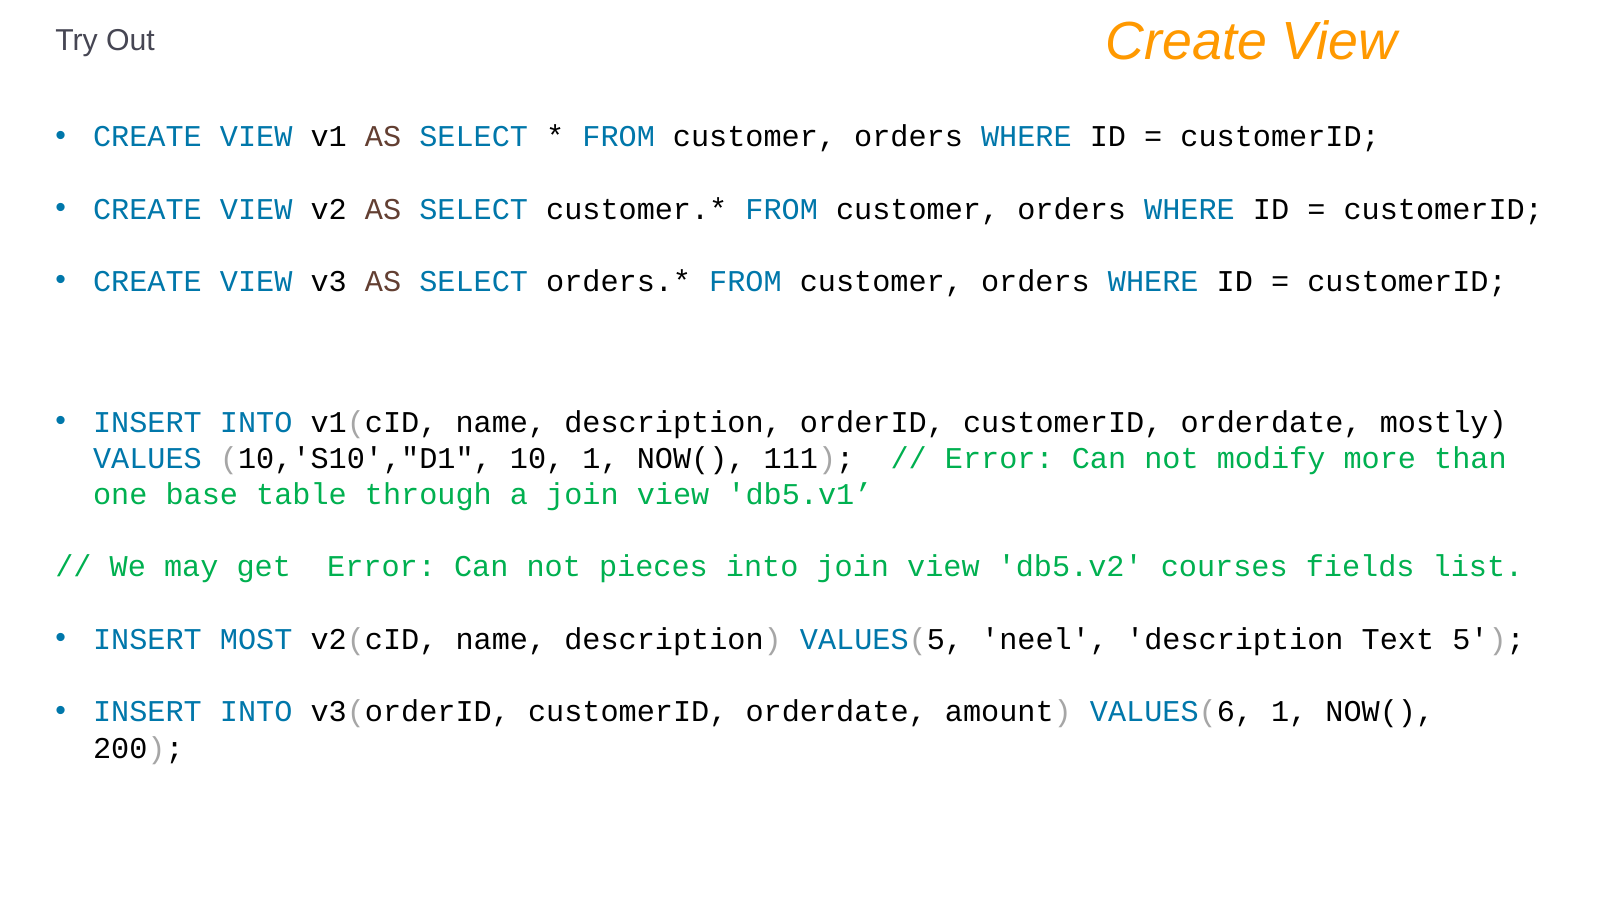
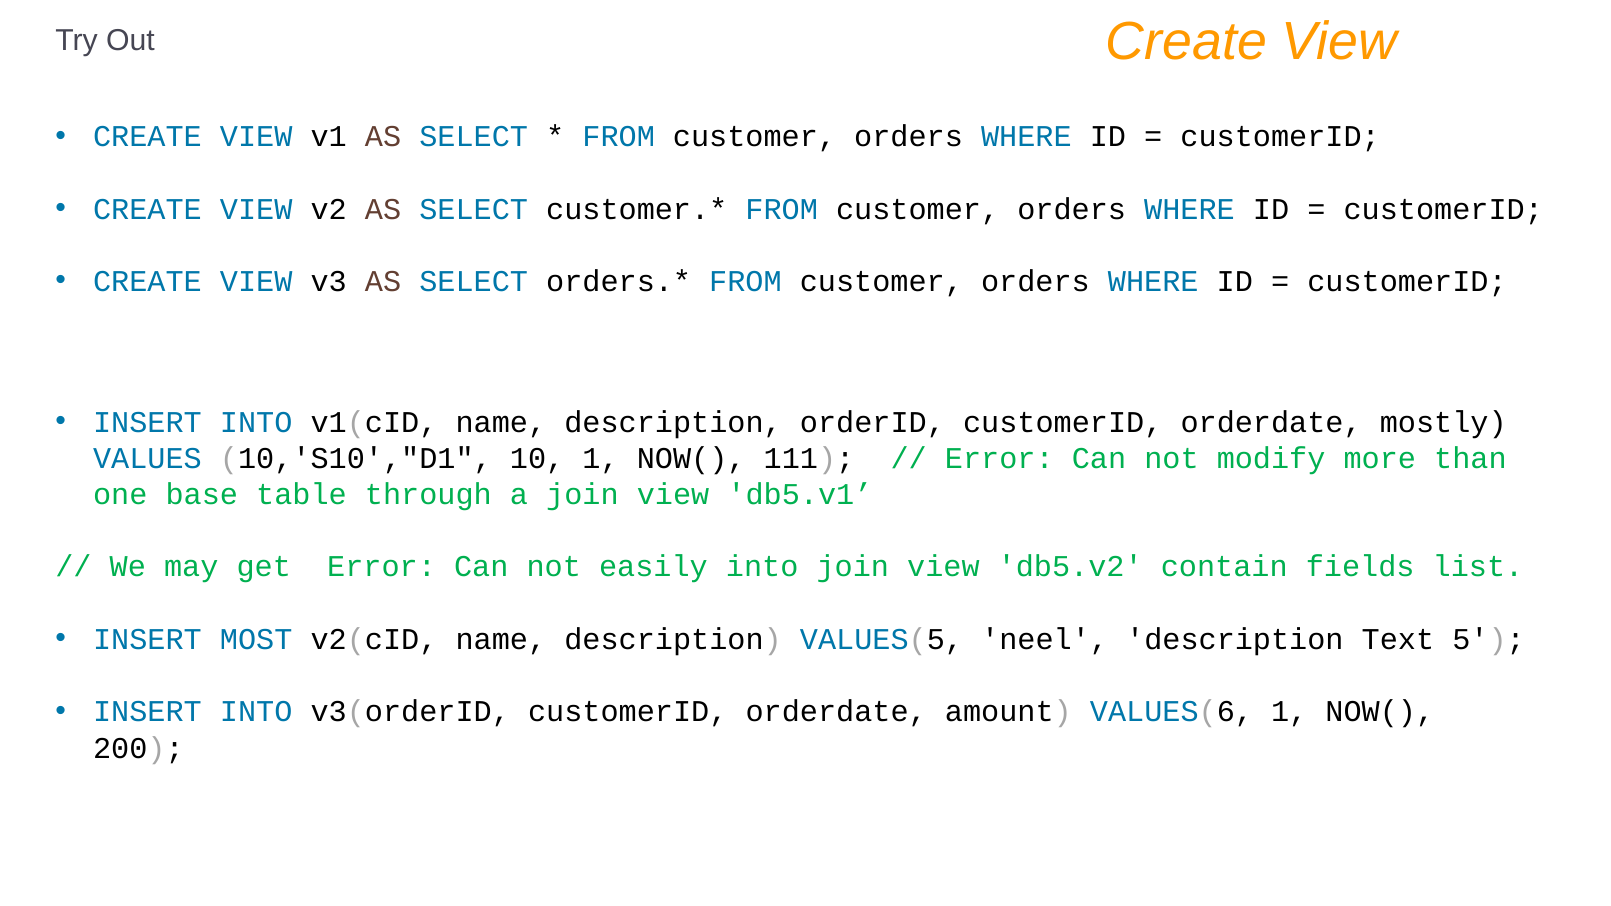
pieces: pieces -> easily (653, 567)
courses: courses -> contain (1224, 567)
